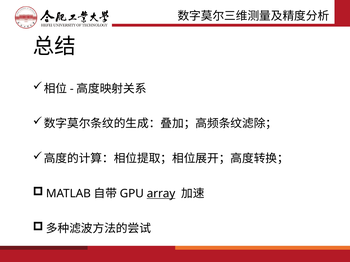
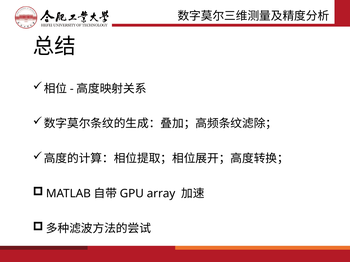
array underline: present -> none (161, 194)
